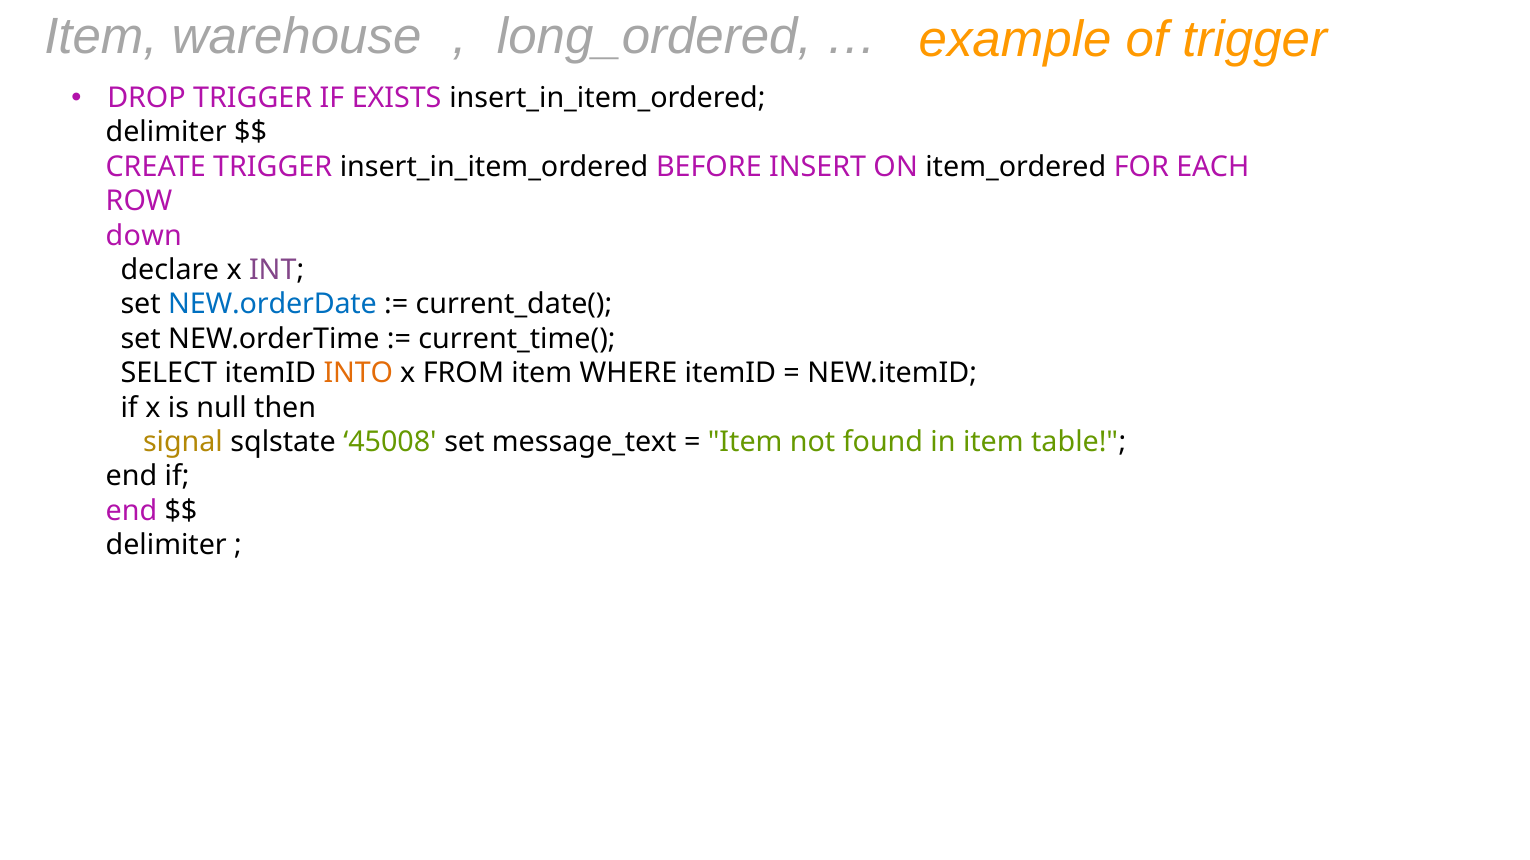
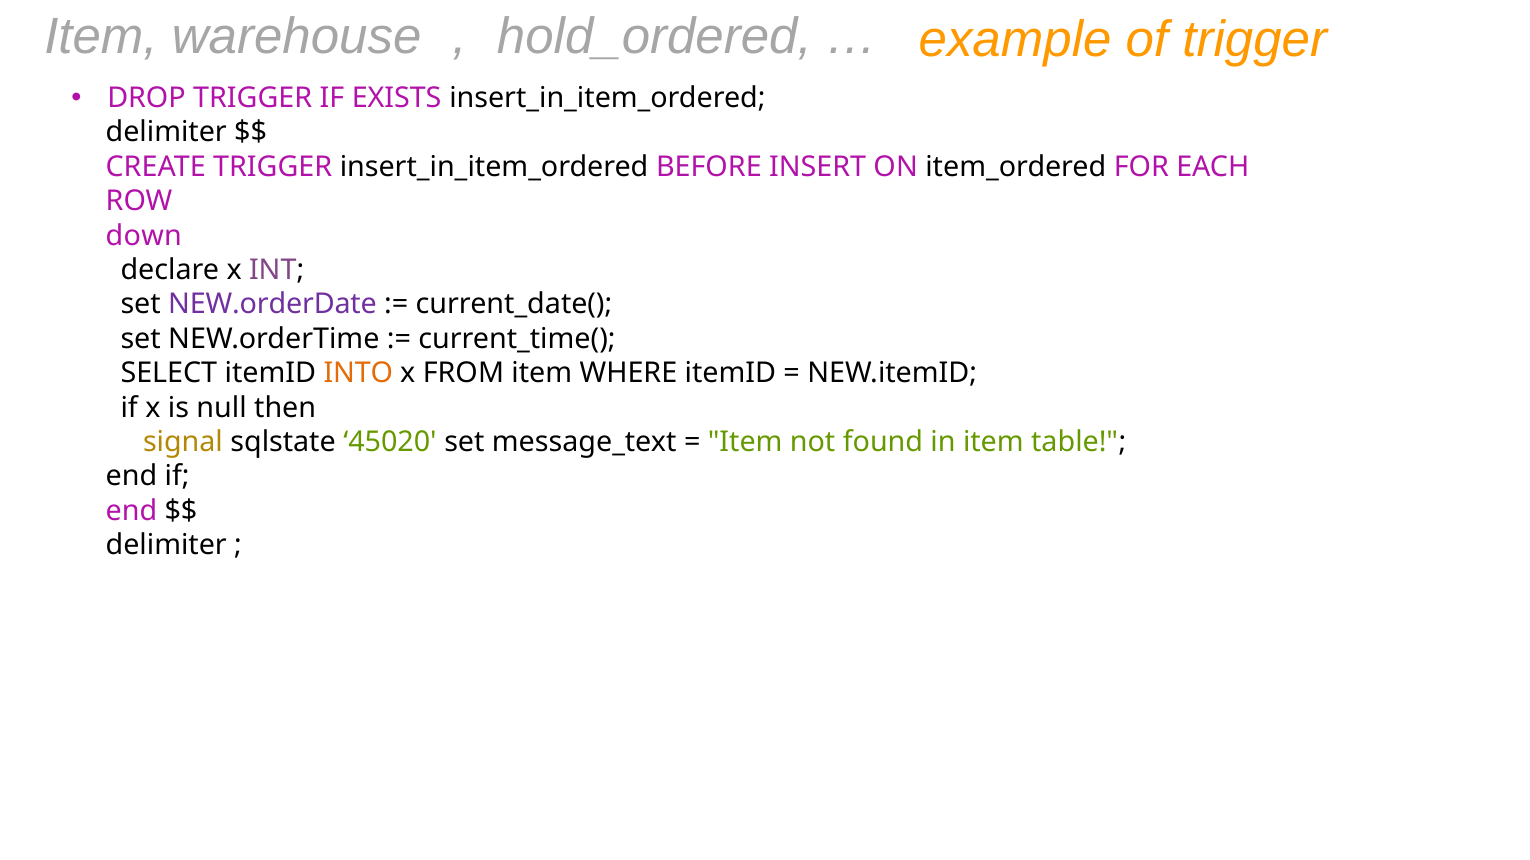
long_ordered: long_ordered -> hold_ordered (654, 36)
NEW.orderDate colour: blue -> purple (273, 305)
45008: 45008 -> 45020 (390, 442)
